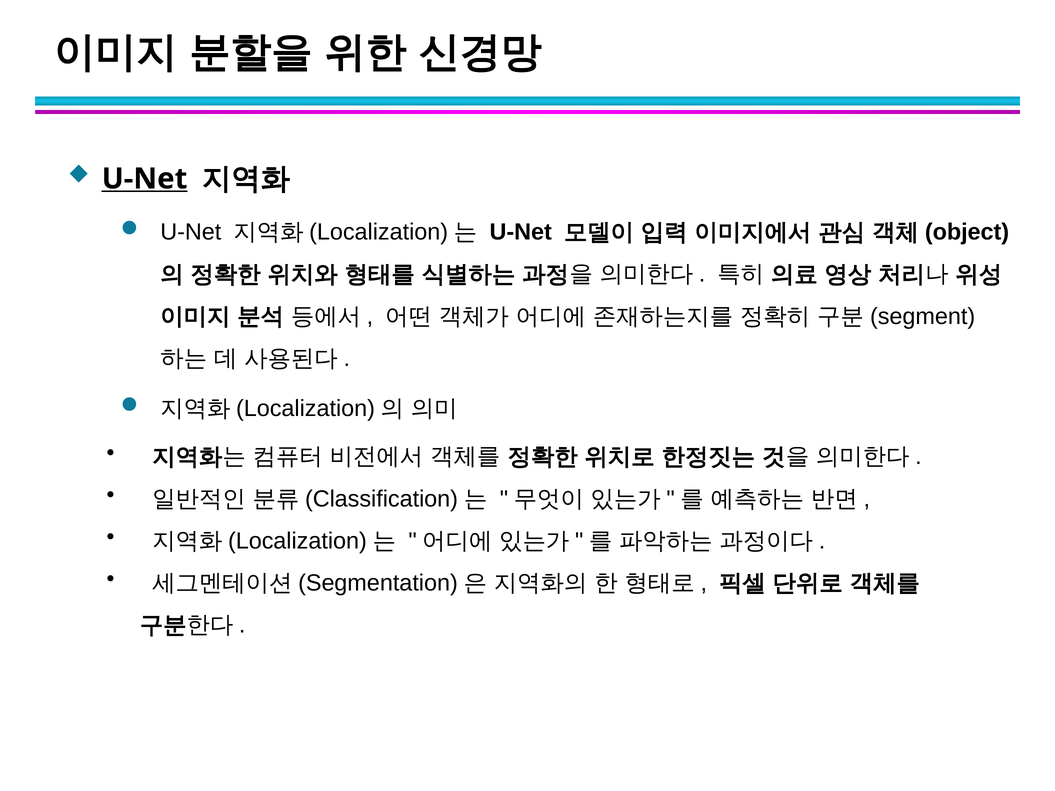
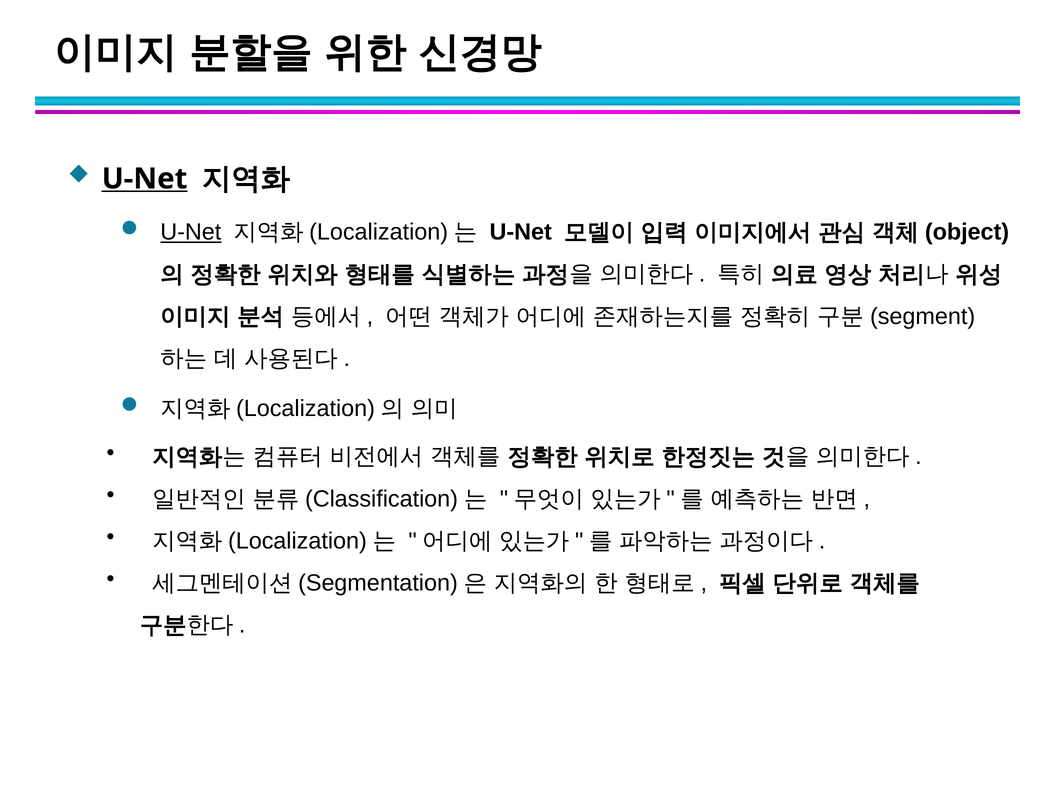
U-Net underline: none -> present (191, 232)
